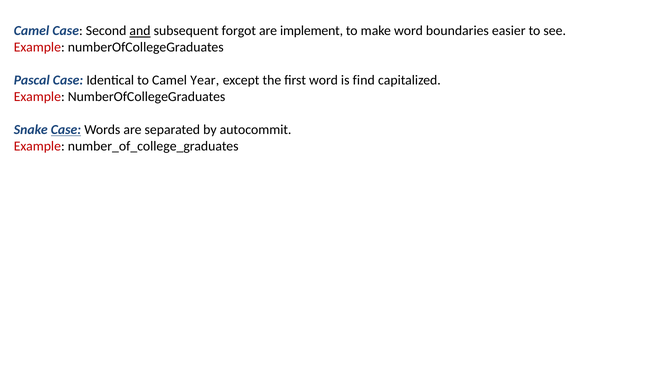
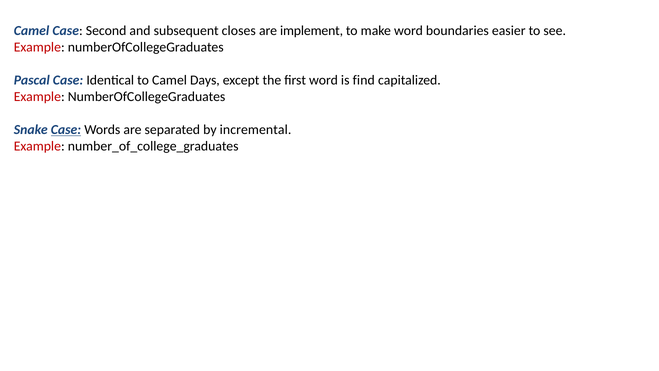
and underline: present -> none (140, 31)
forgot: forgot -> closes (239, 31)
Year: Year -> Days (205, 80)
autocommit: autocommit -> incremental (256, 130)
